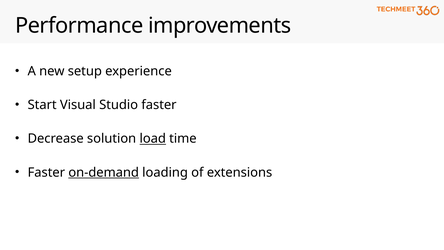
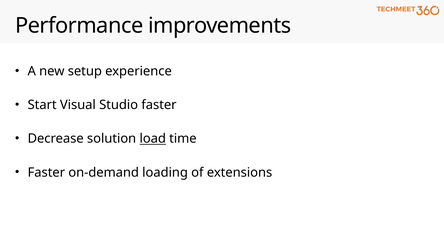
on-demand underline: present -> none (104, 172)
